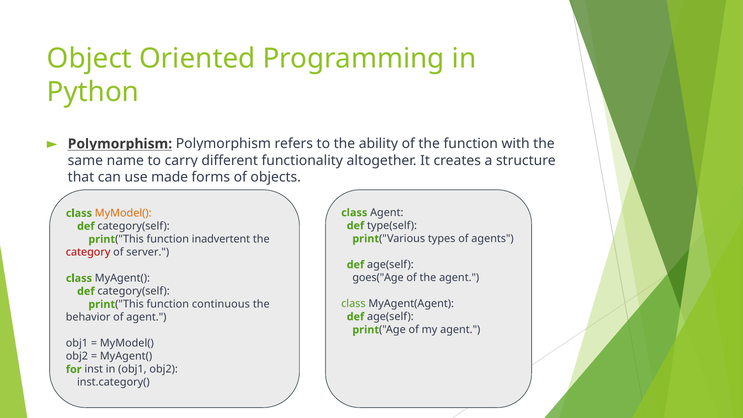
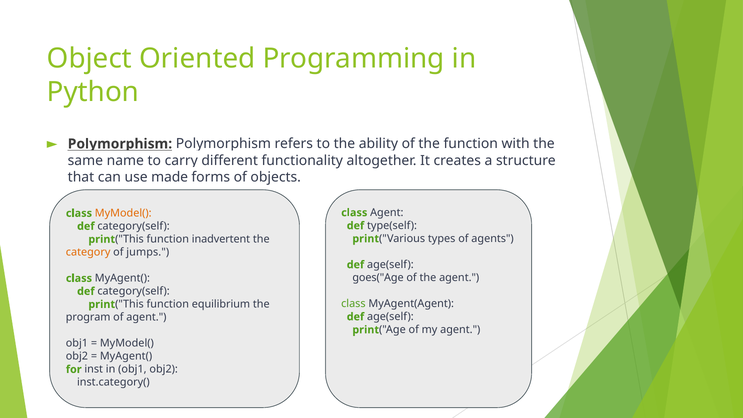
category colour: red -> orange (88, 252)
server: server -> jumps (148, 252)
continuous: continuous -> equilibrium (221, 304)
behavior: behavior -> program (88, 317)
